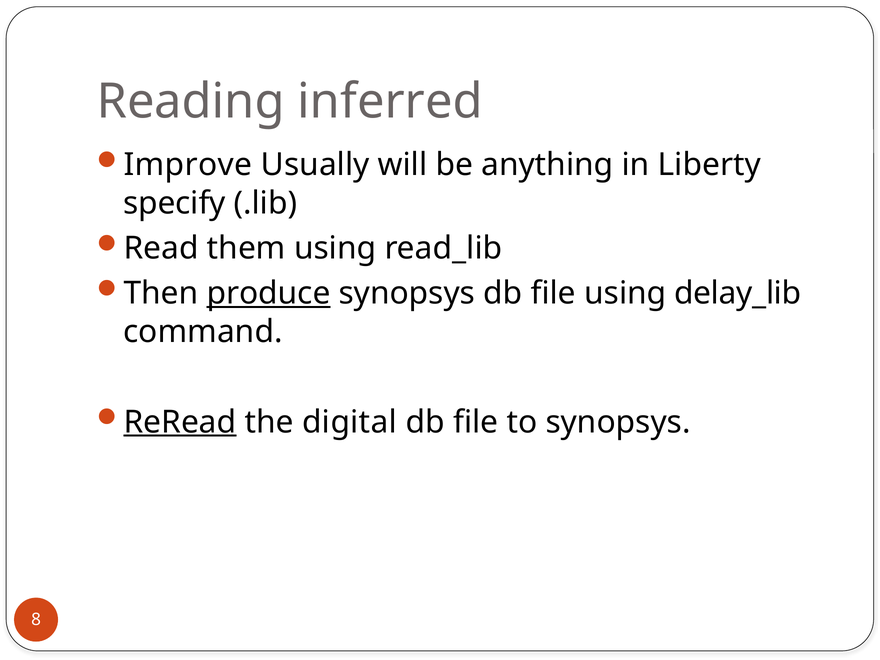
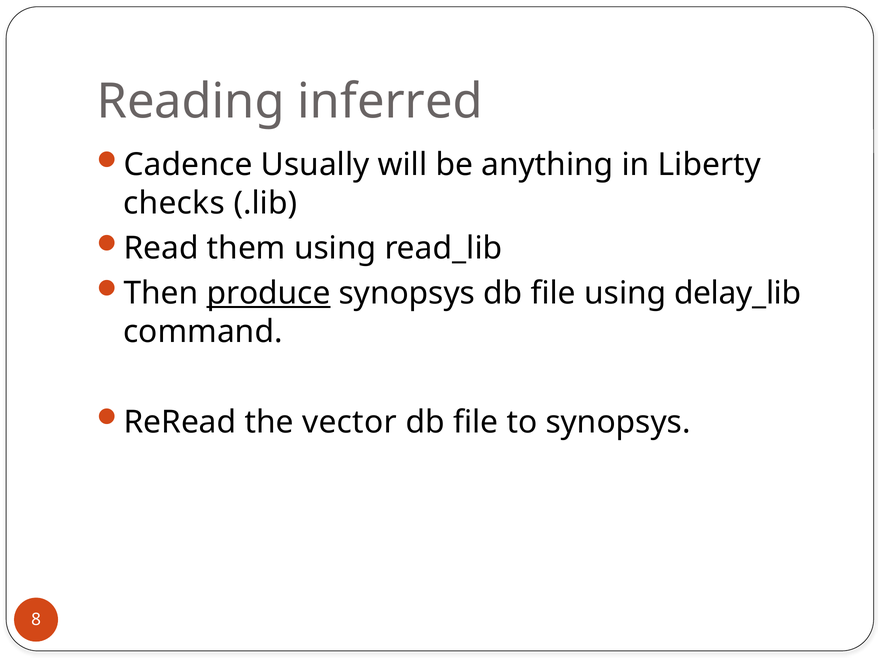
Improve: Improve -> Cadence (188, 165)
specify: specify -> checks (174, 203)
ReRead underline: present -> none (180, 422)
digital: digital -> vector (350, 422)
